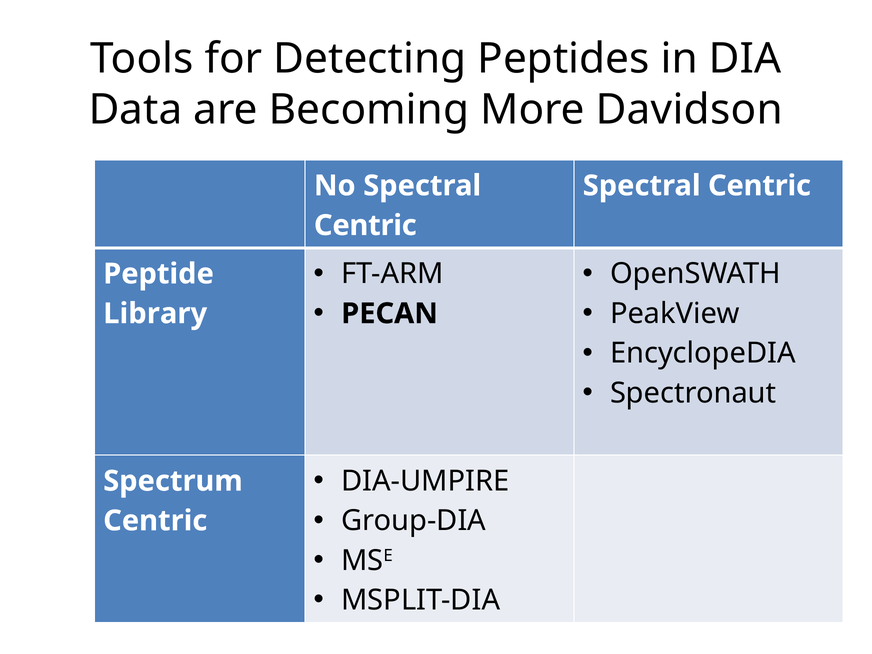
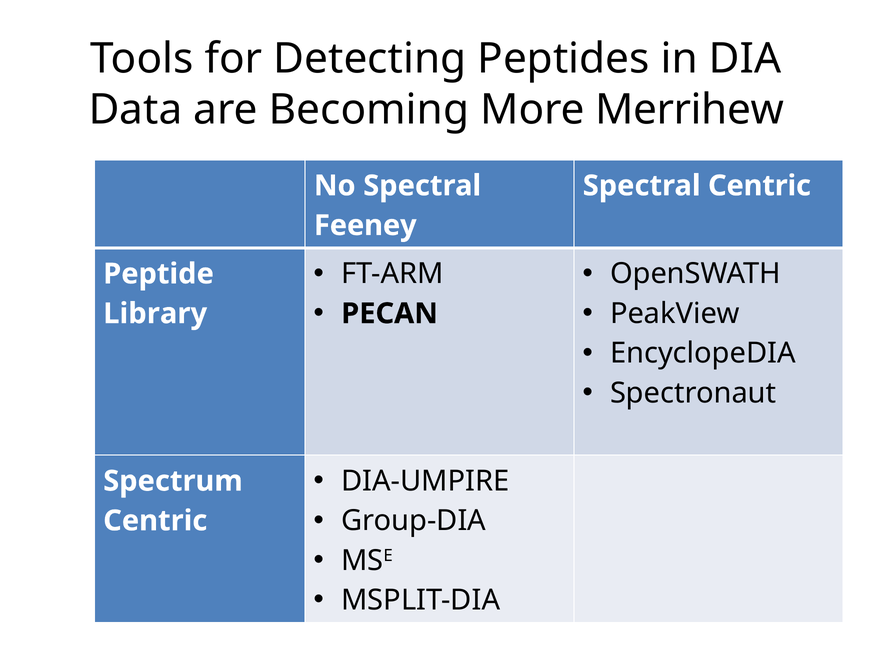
Davidson: Davidson -> Merrihew (690, 110)
Centric: Centric -> Feeney (365, 225)
